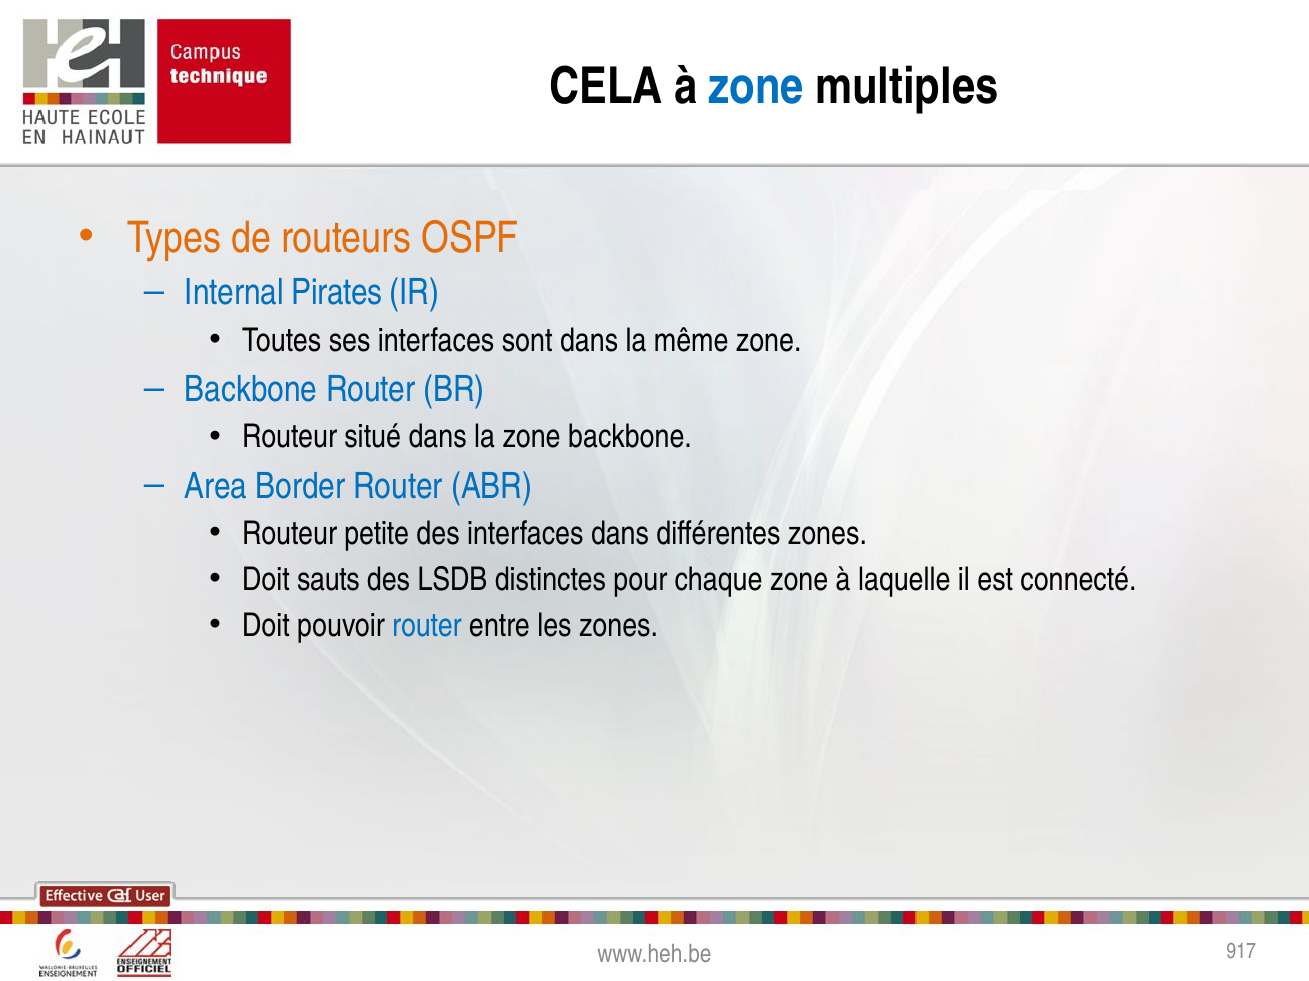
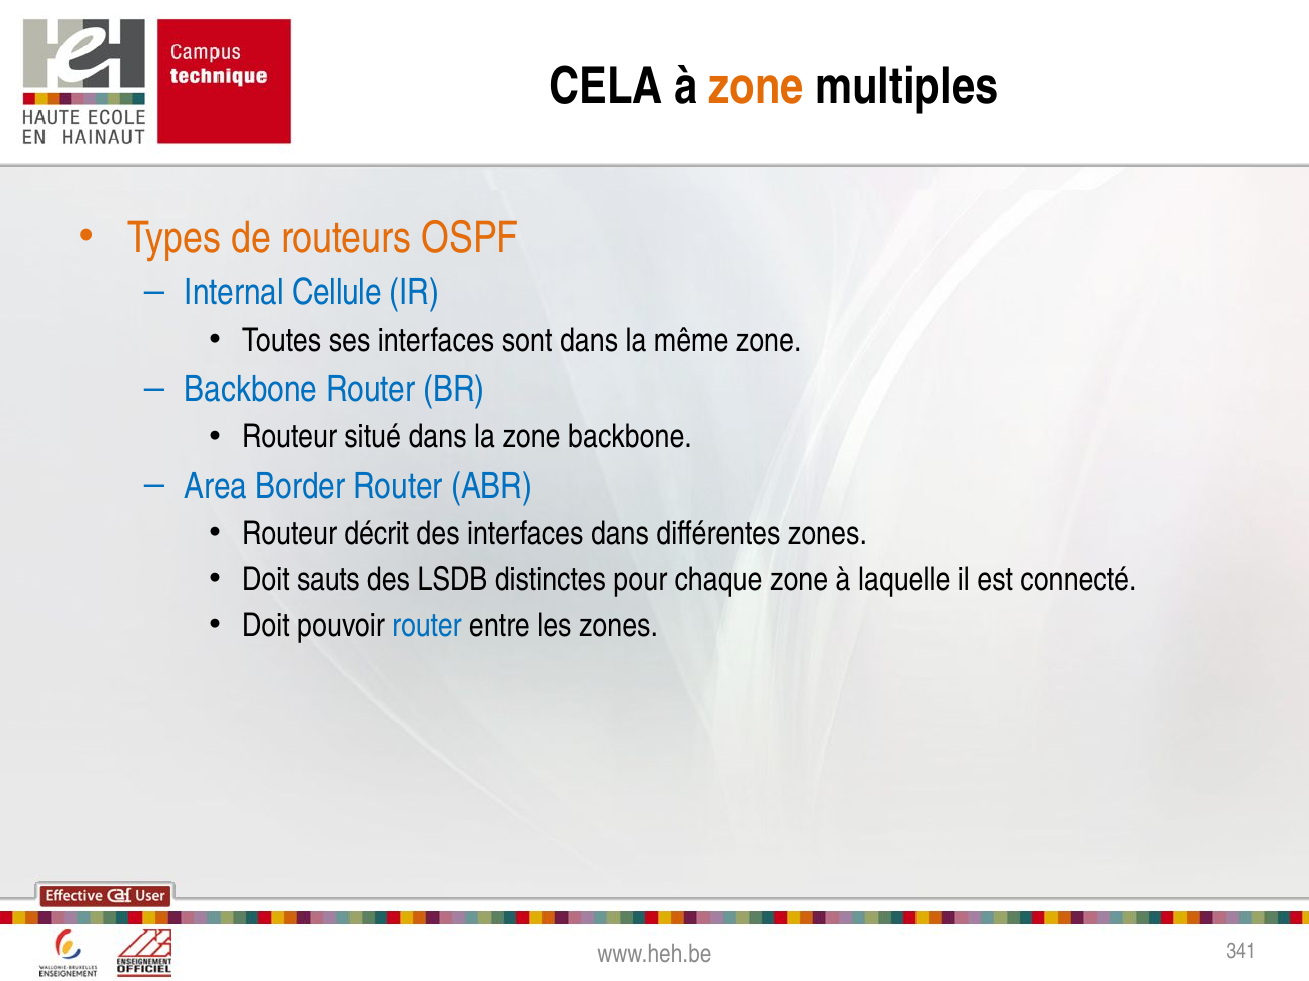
zone colour: blue -> orange (756, 87)
Pirates: Pirates -> Cellule (337, 293)
petite: petite -> décrit (377, 534)
917: 917 -> 341 (1241, 952)
